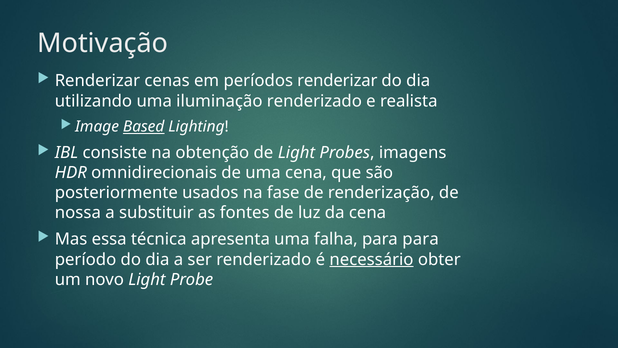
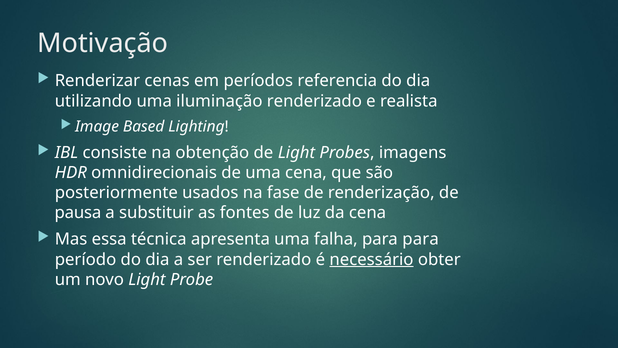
períodos renderizar: renderizar -> referencia (337, 81)
Based underline: present -> none (144, 127)
nossa: nossa -> pausa (78, 213)
